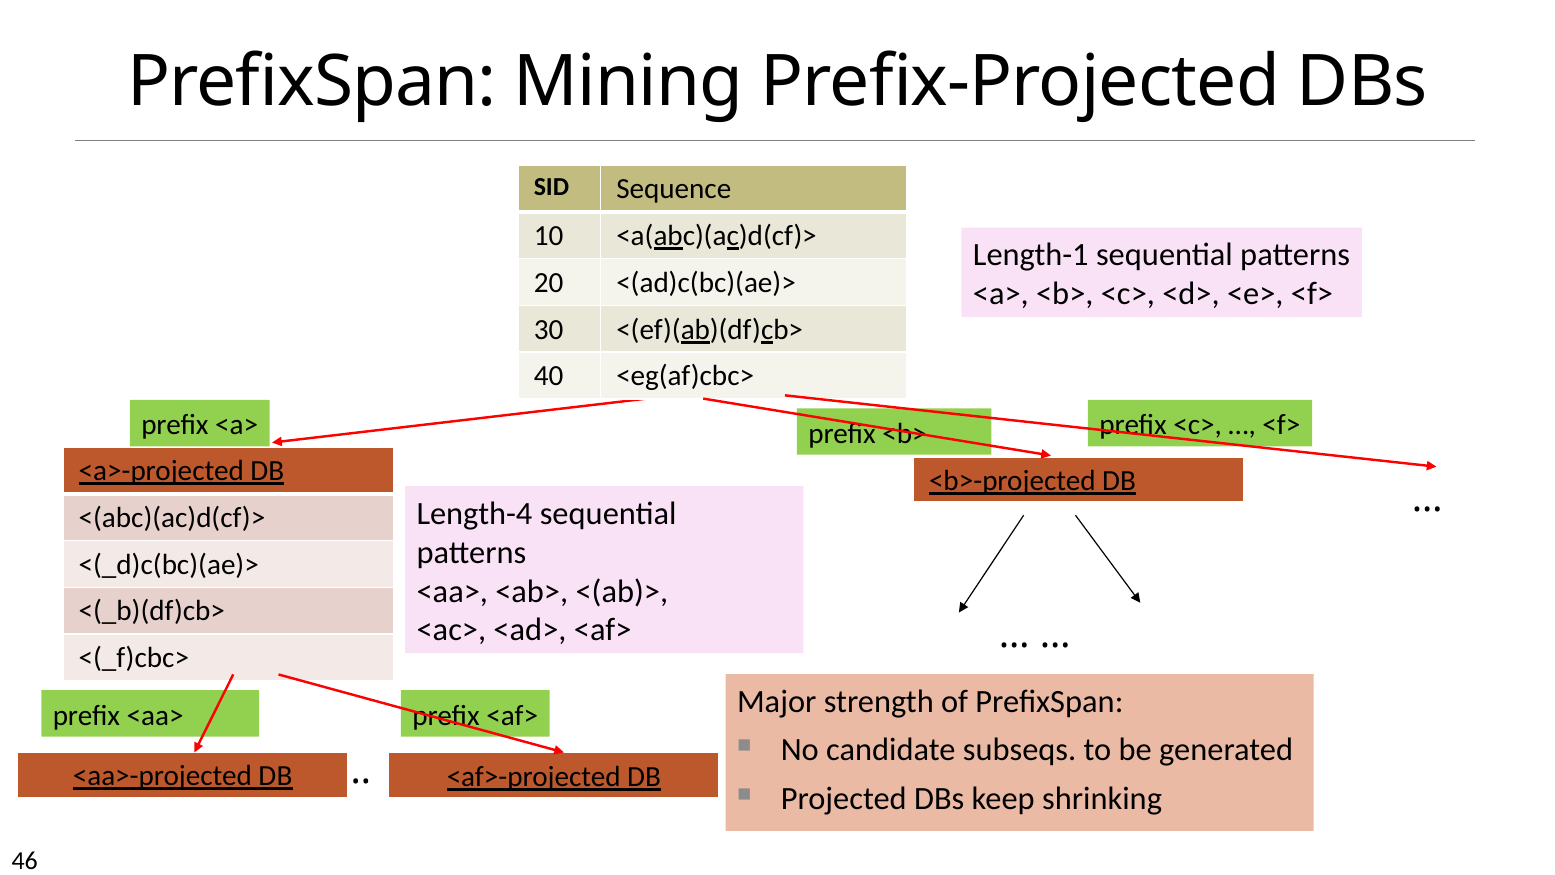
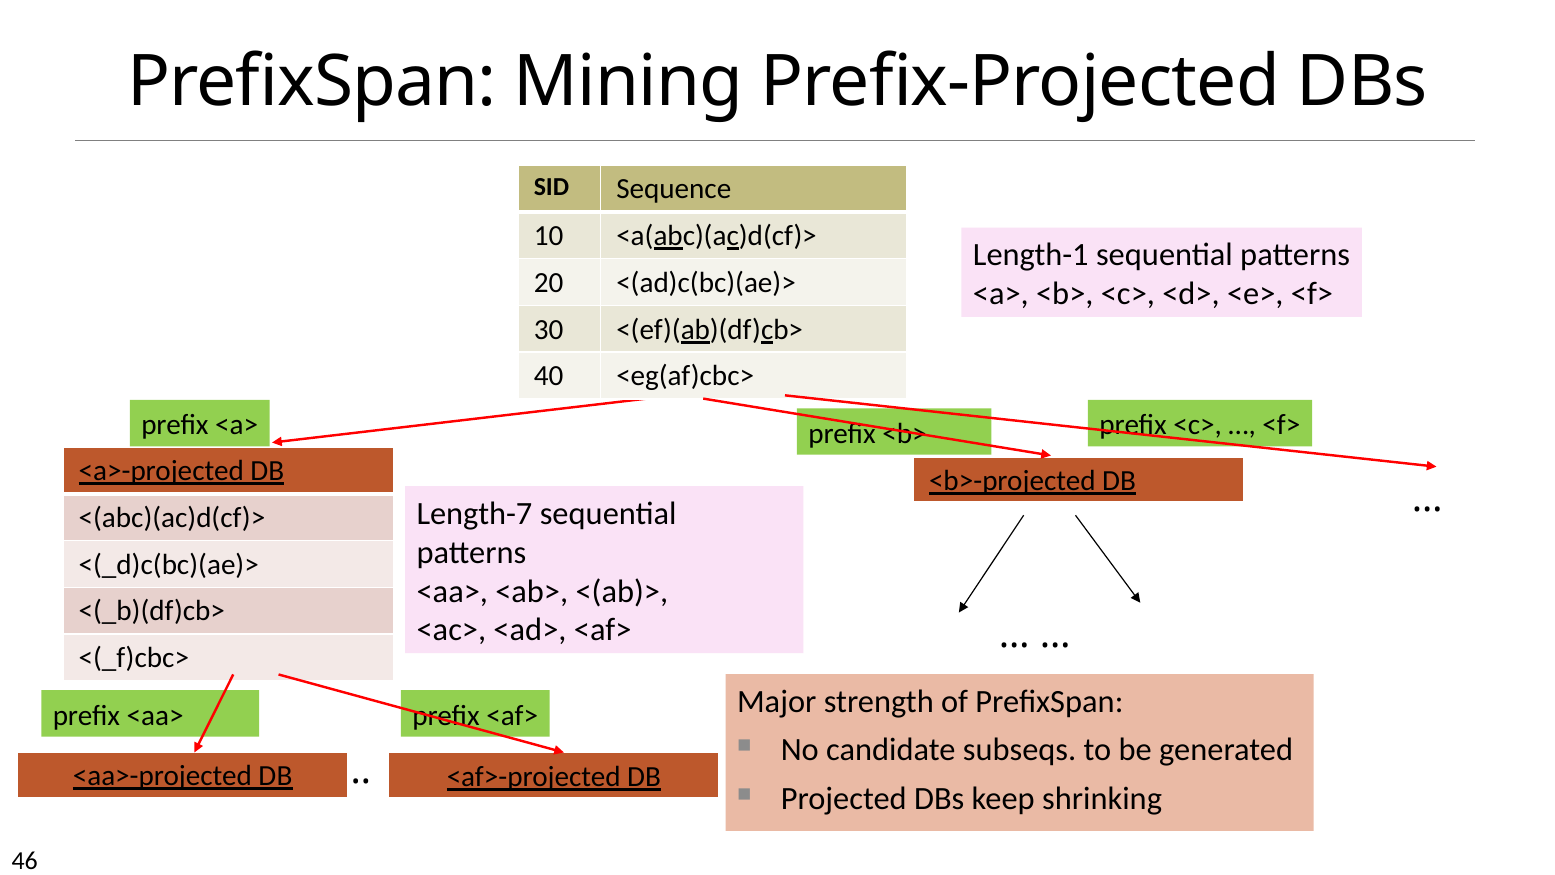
Length-4: Length-4 -> Length-7 (475, 513)
